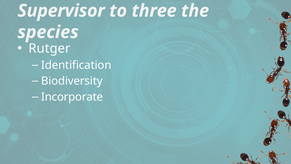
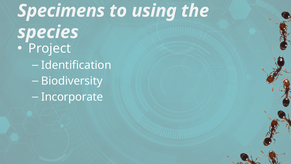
Supervisor: Supervisor -> Specimens (61, 11)
three: three -> using (154, 11)
Rutger: Rutger -> Project (50, 48)
